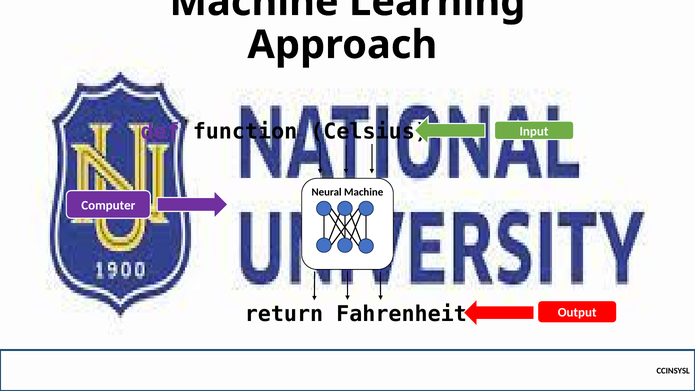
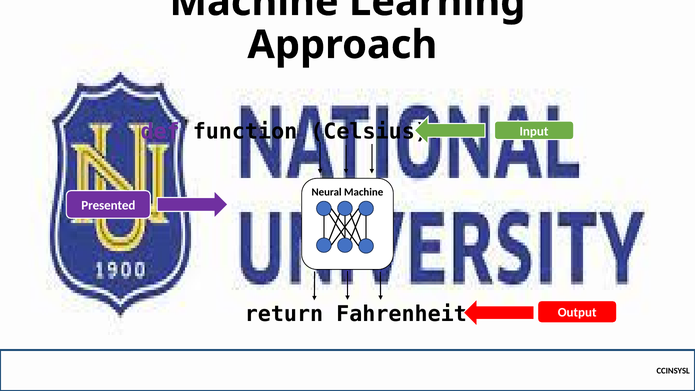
Computer: Computer -> Presented (108, 205)
